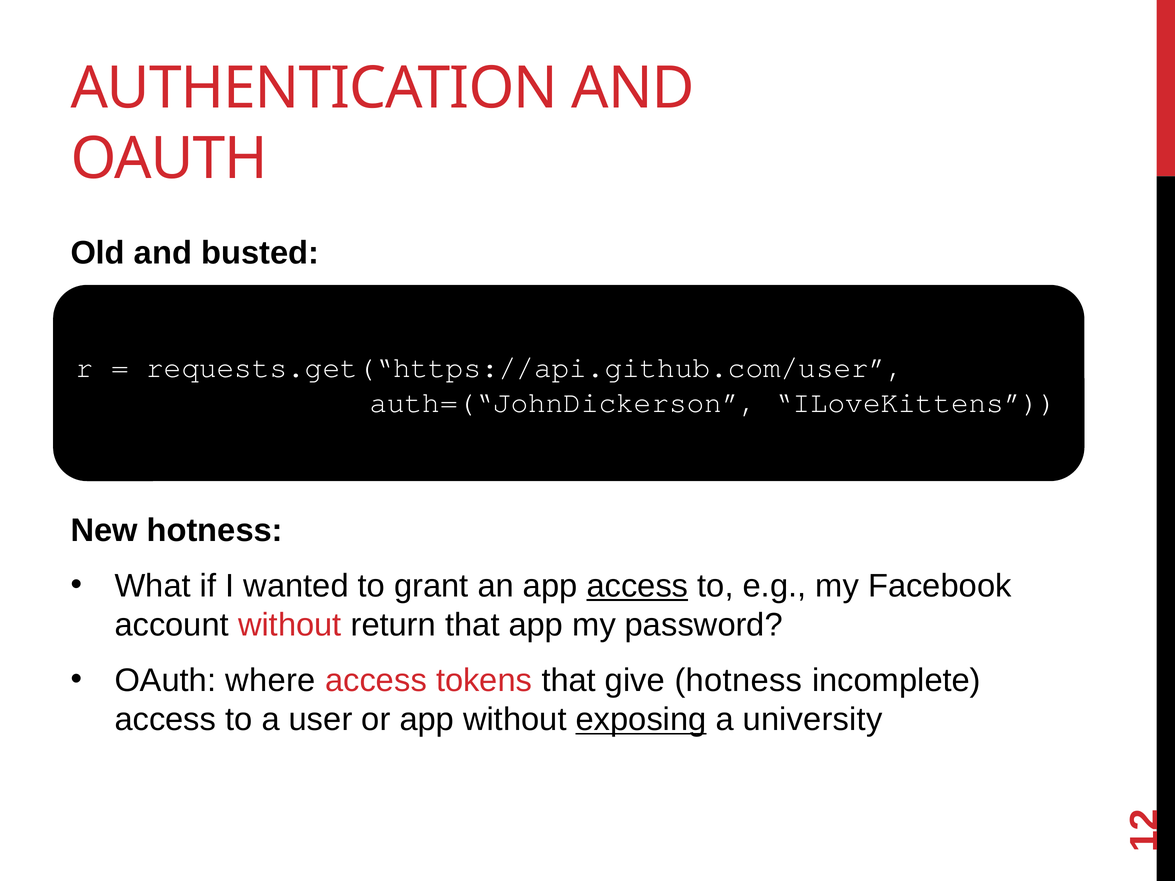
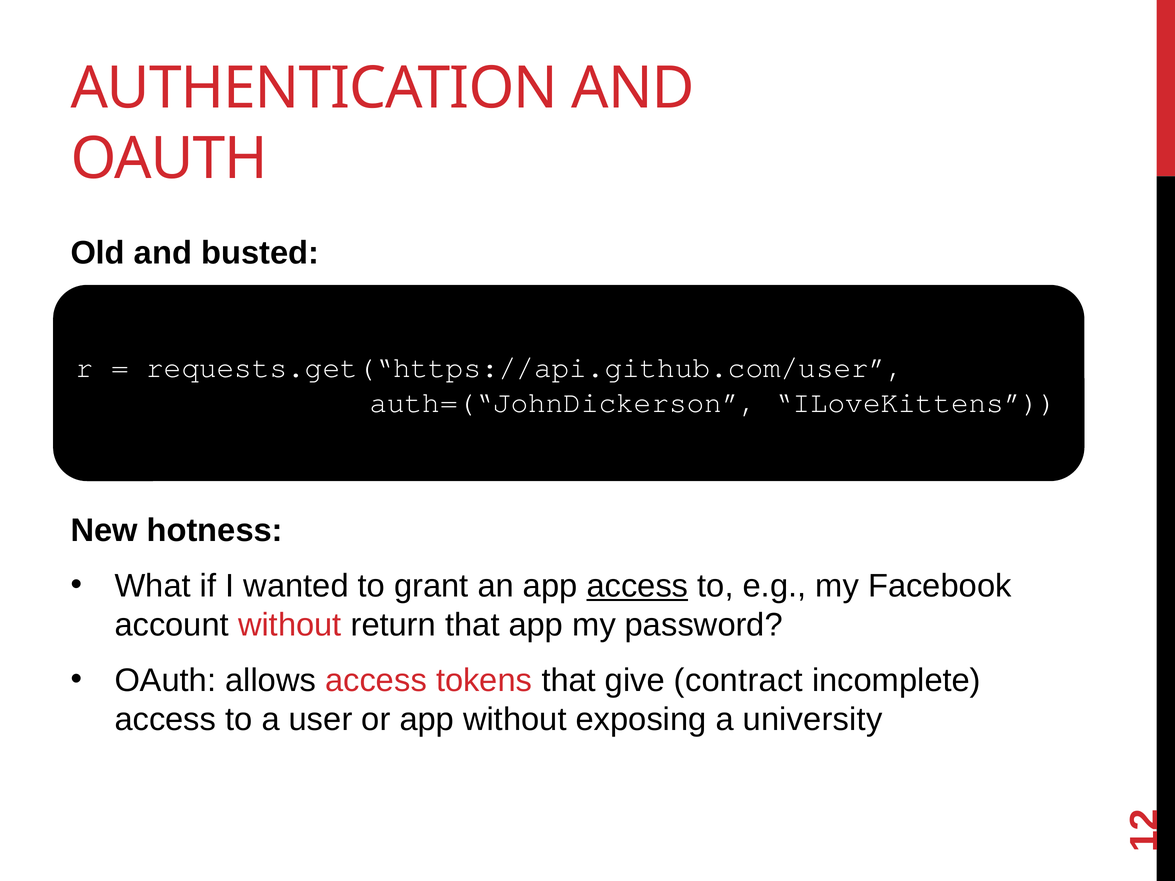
where: where -> allows (271, 681)
give hotness: hotness -> contract (738, 681)
exposing underline: present -> none (641, 720)
